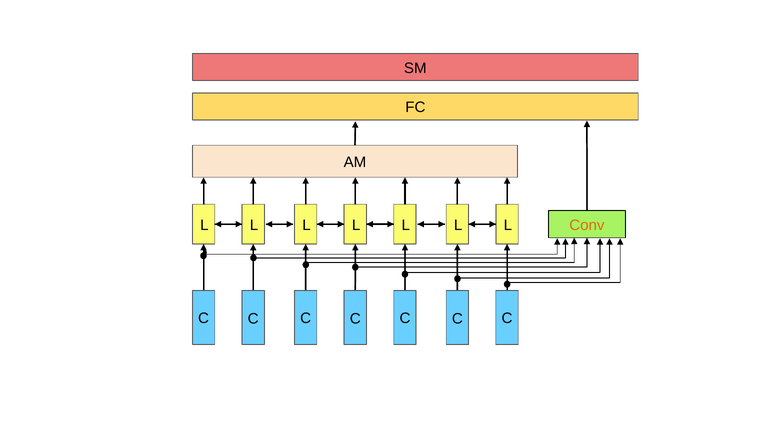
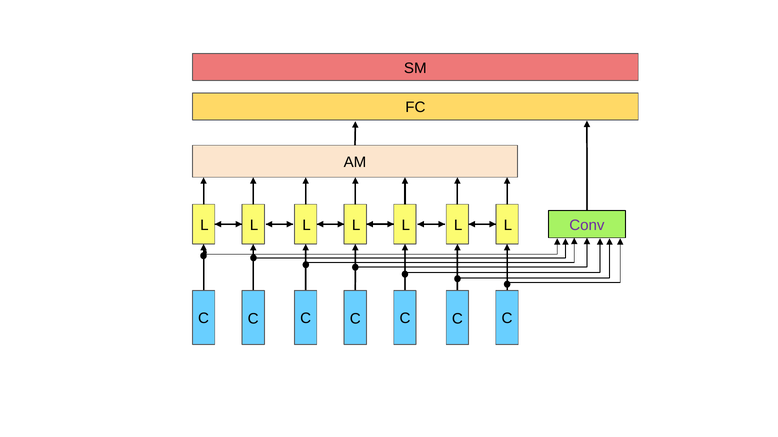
Conv colour: orange -> purple (587, 226)
